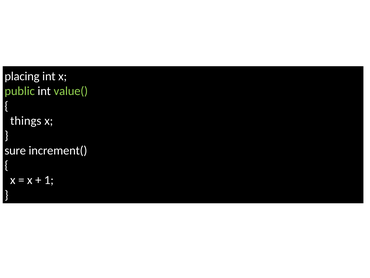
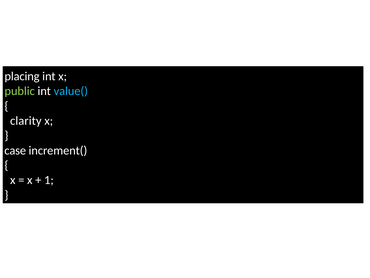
value( colour: light green -> light blue (71, 91)
things: things -> clarity (26, 121)
sure: sure -> case (15, 150)
